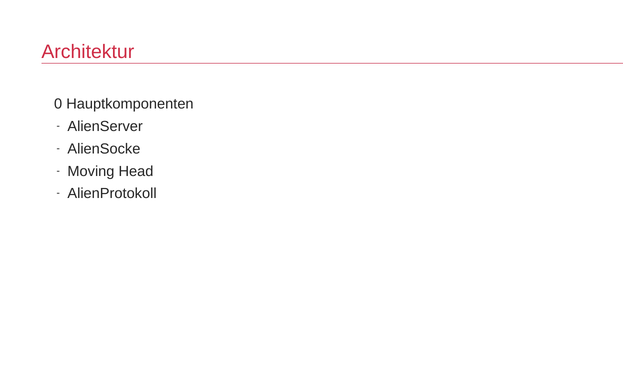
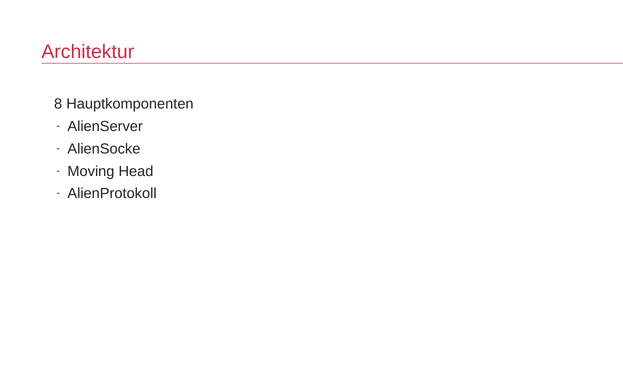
0: 0 -> 8 (58, 104)
